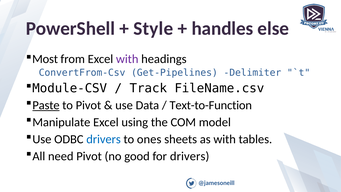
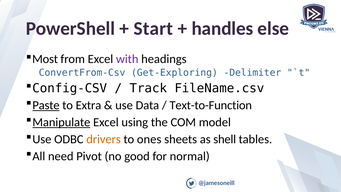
Style: Style -> Start (153, 29)
Get-Pipelines: Get-Pipelines -> Get-Exploring (174, 73)
Module-CSV: Module-CSV -> Config-CSV (70, 88)
to Pivot: Pivot -> Extra (88, 105)
Manipulate underline: none -> present (61, 122)
drivers colour: blue -> orange (104, 139)
as with: with -> shell (225, 139)
for drivers: drivers -> normal (190, 156)
